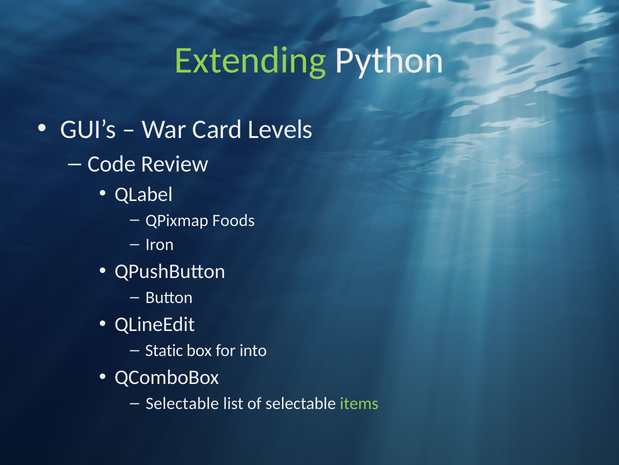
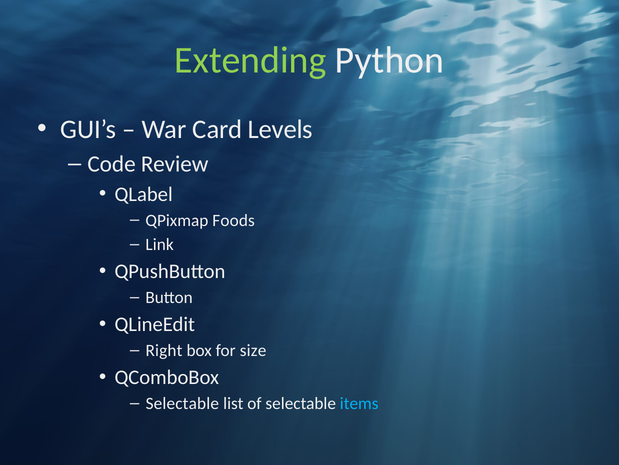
Iron: Iron -> Link (160, 244)
Static: Static -> Right (164, 350)
into: into -> size (253, 350)
items colour: light green -> light blue (359, 403)
